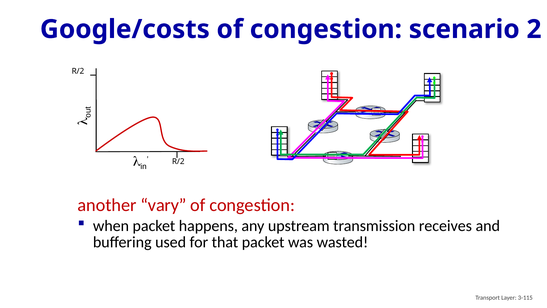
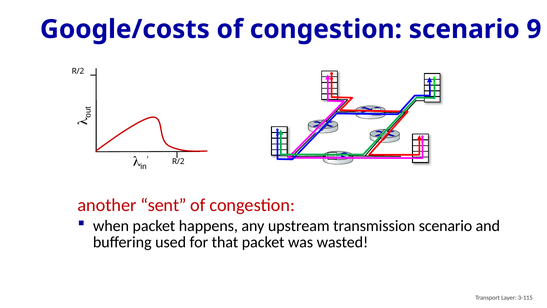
2: 2 -> 9 (534, 29)
vary: vary -> sent (163, 205)
transmission receives: receives -> scenario (445, 226)
